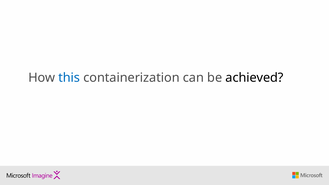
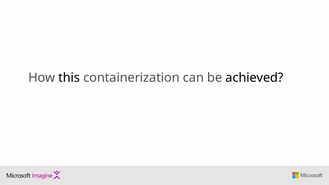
this colour: blue -> black (69, 78)
